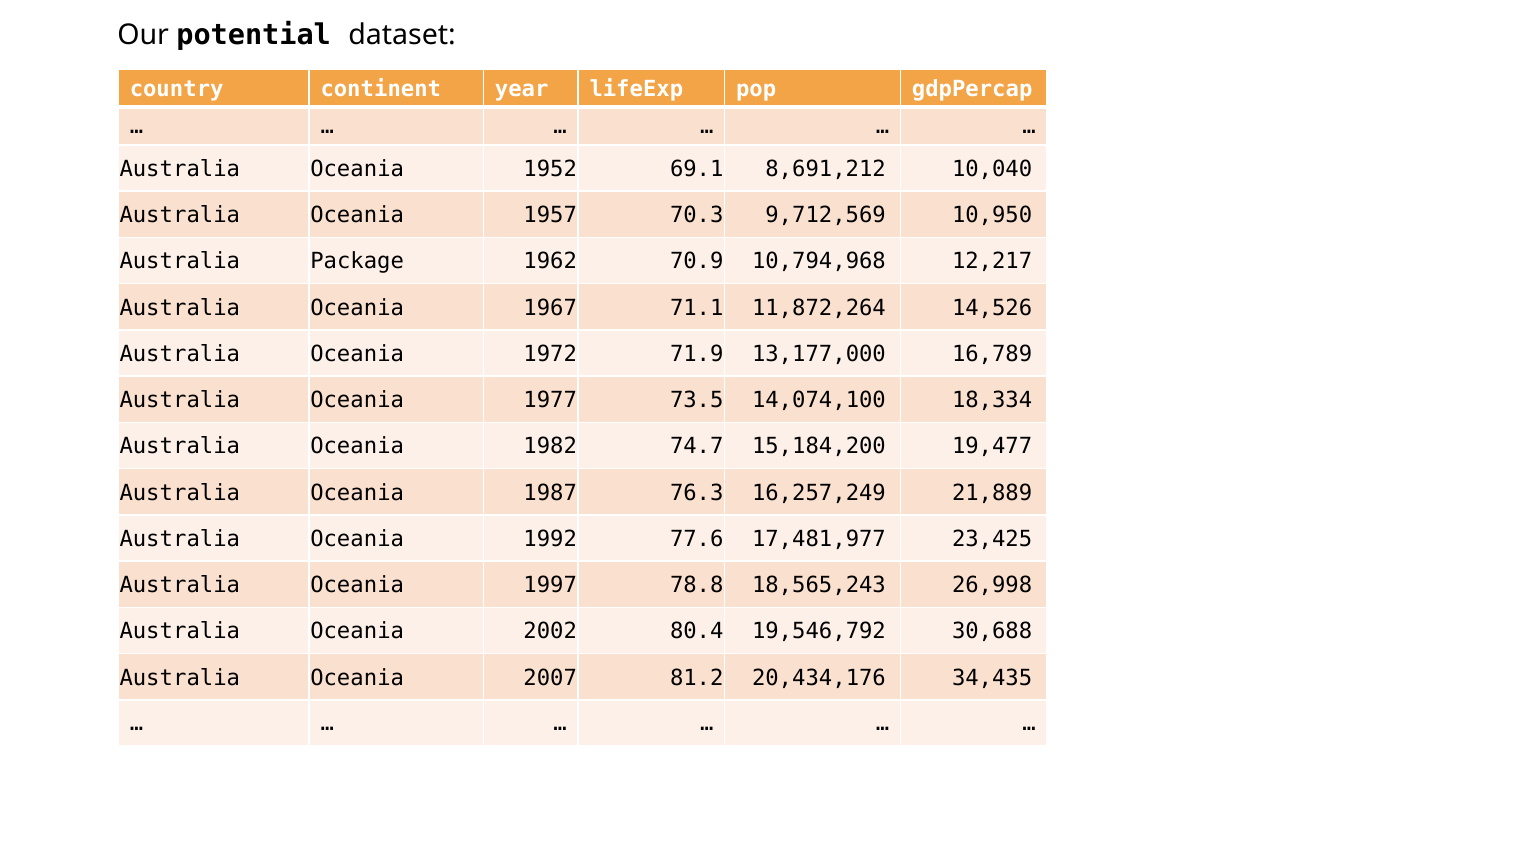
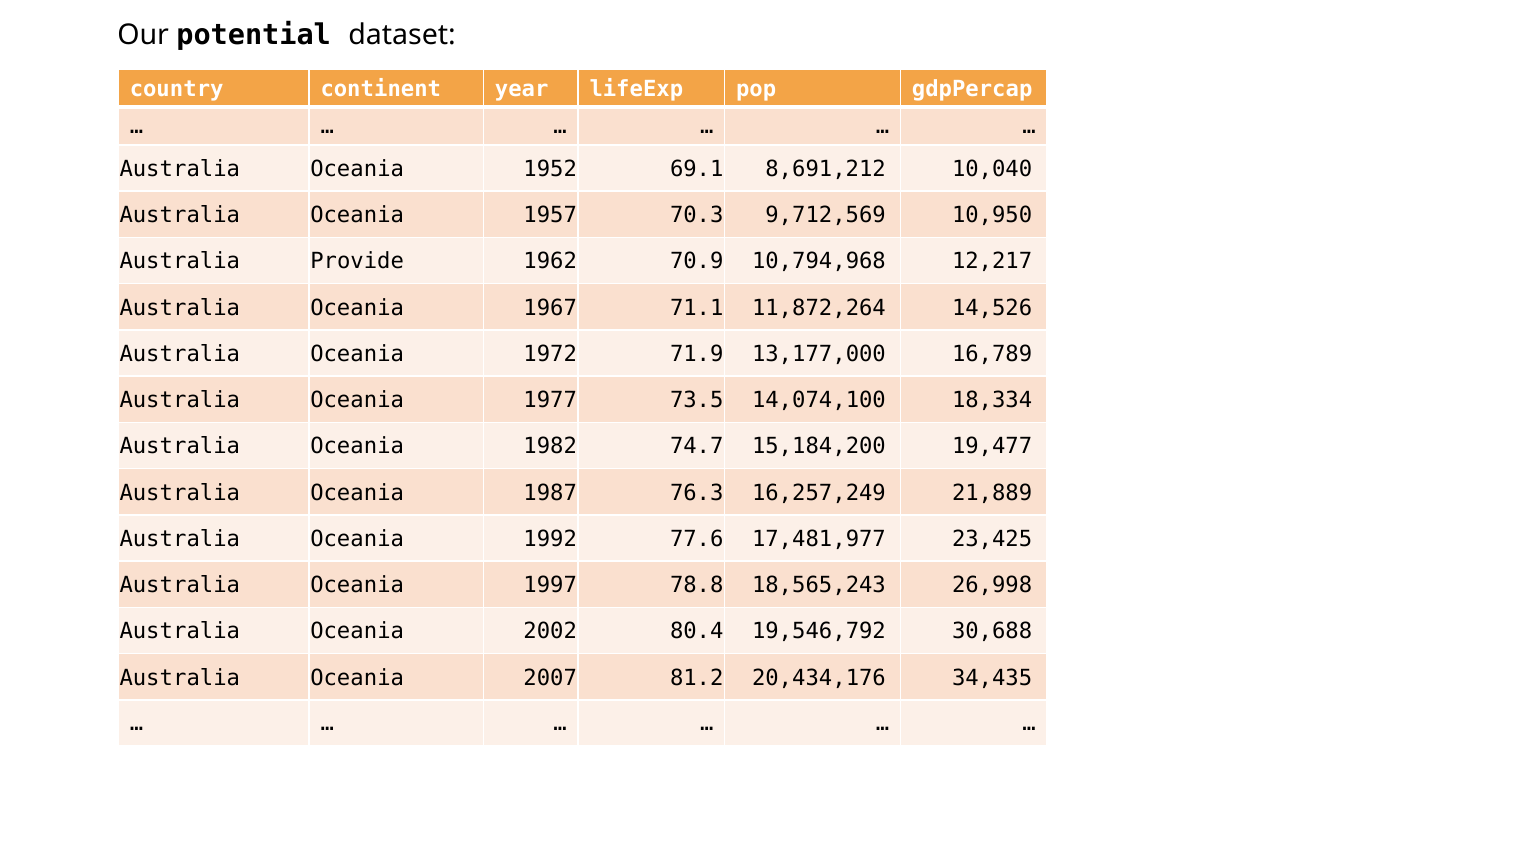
Package: Package -> Provide (357, 261)
